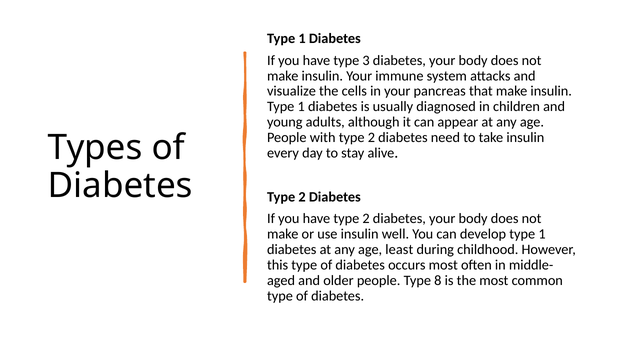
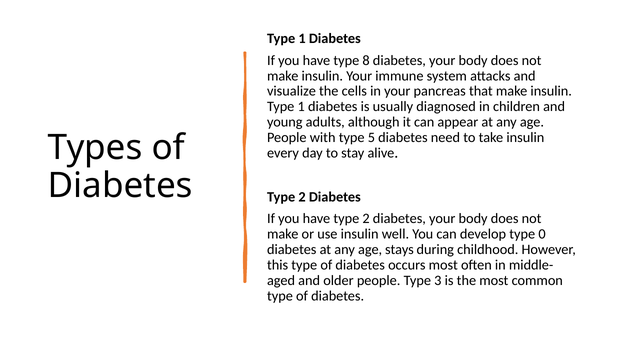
3: 3 -> 8 (366, 60)
with type 2: 2 -> 5 (371, 138)
develop type 1: 1 -> 0 (542, 234)
least: least -> stays (399, 250)
8: 8 -> 3 (438, 280)
